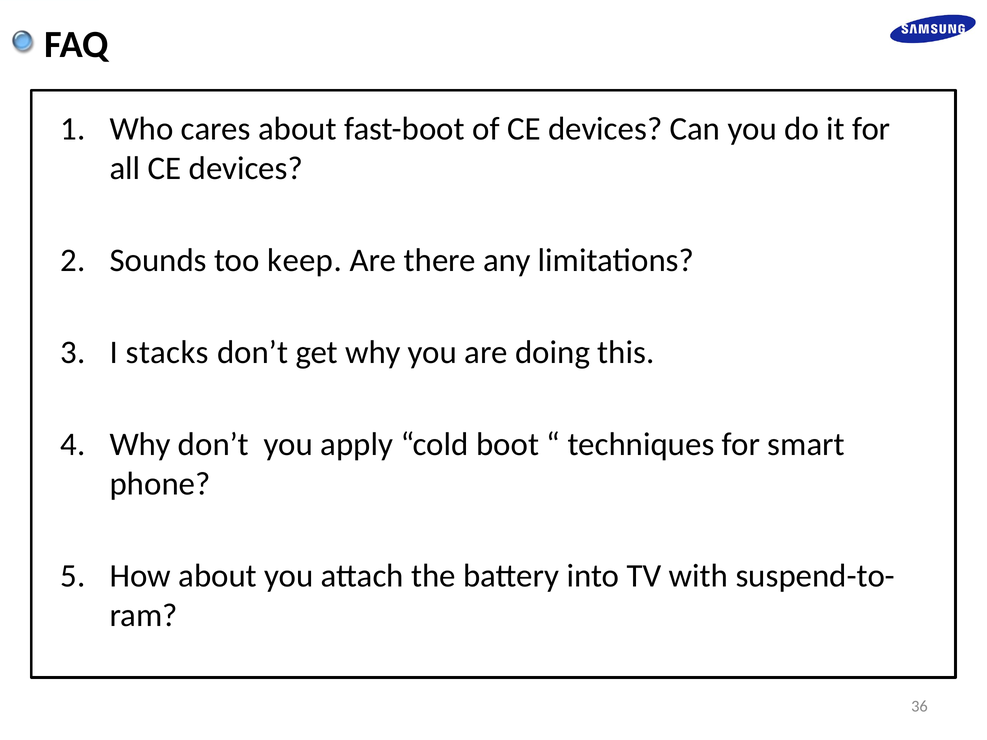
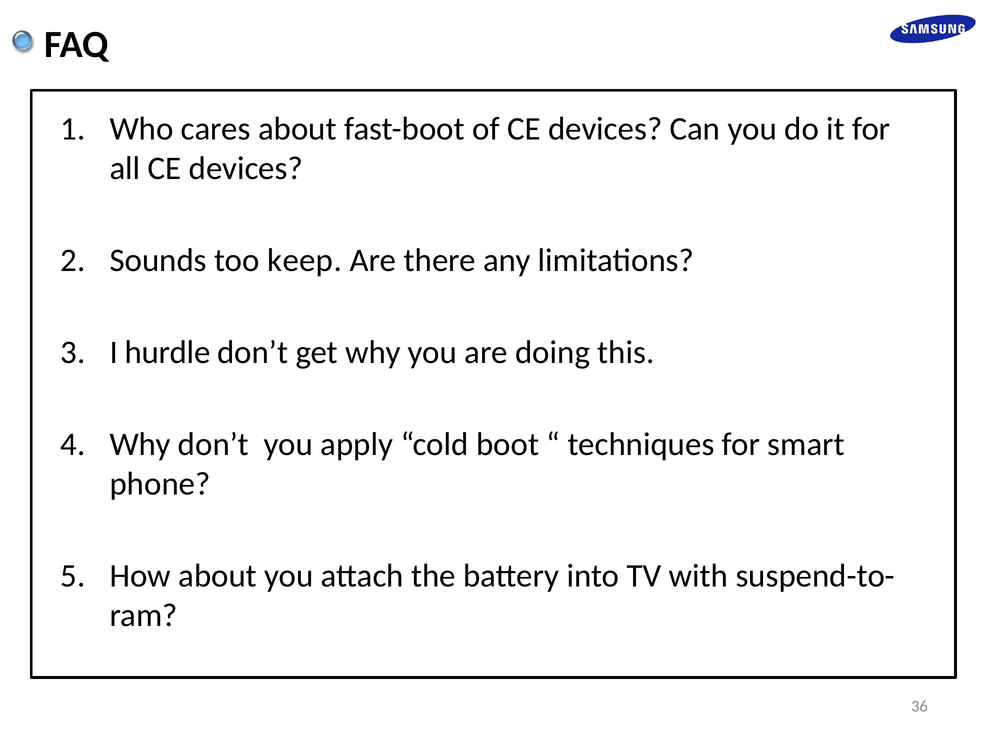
stacks: stacks -> hurdle (168, 353)
